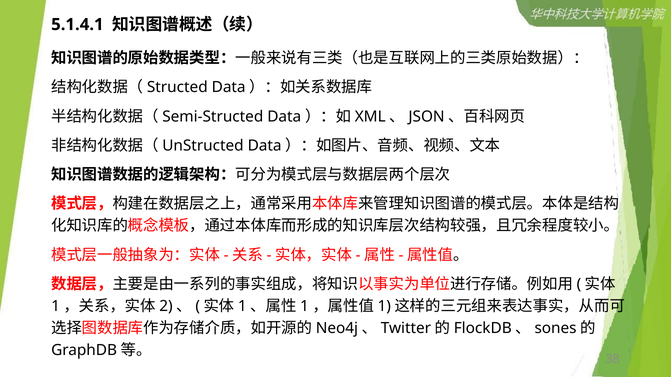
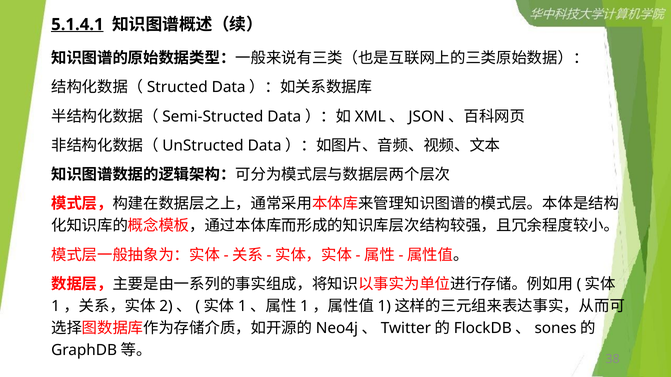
5.1.4.1 underline: none -> present (77, 25)
